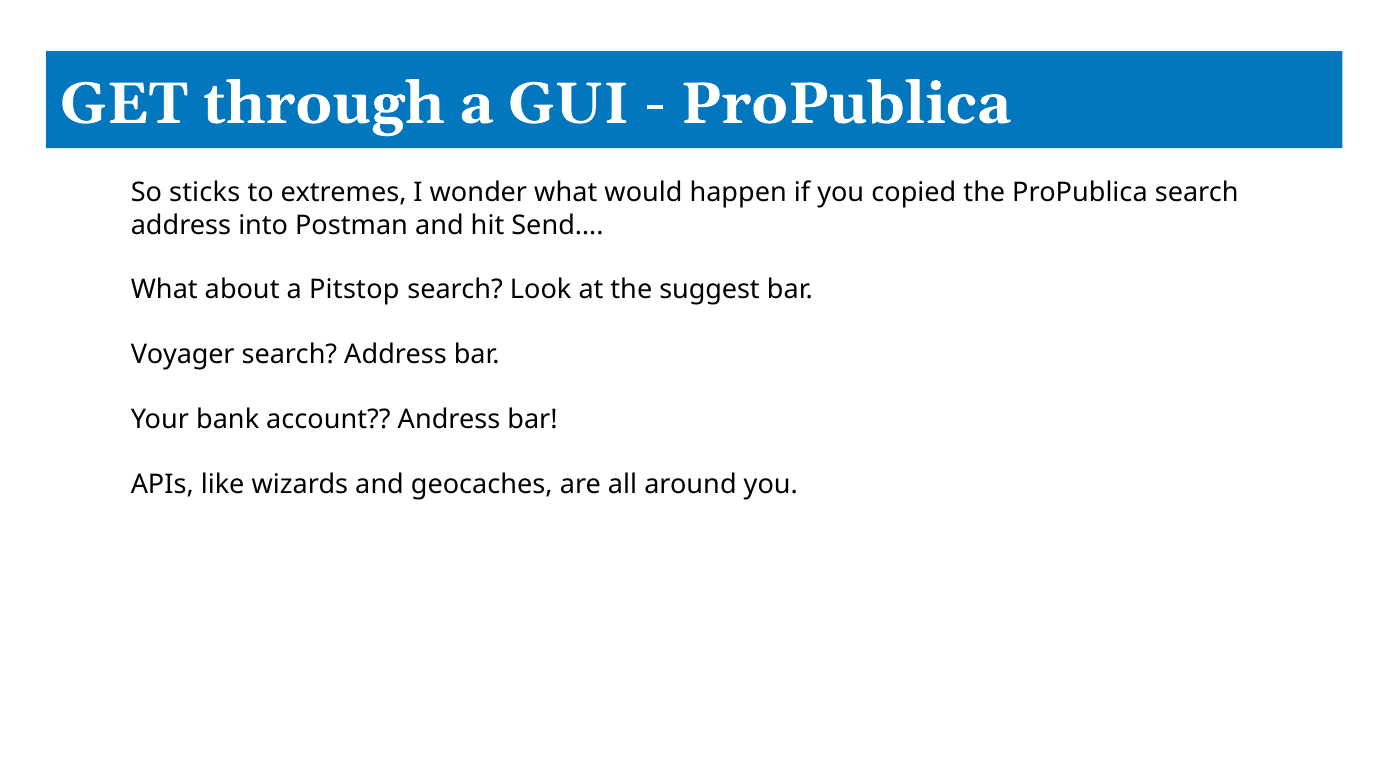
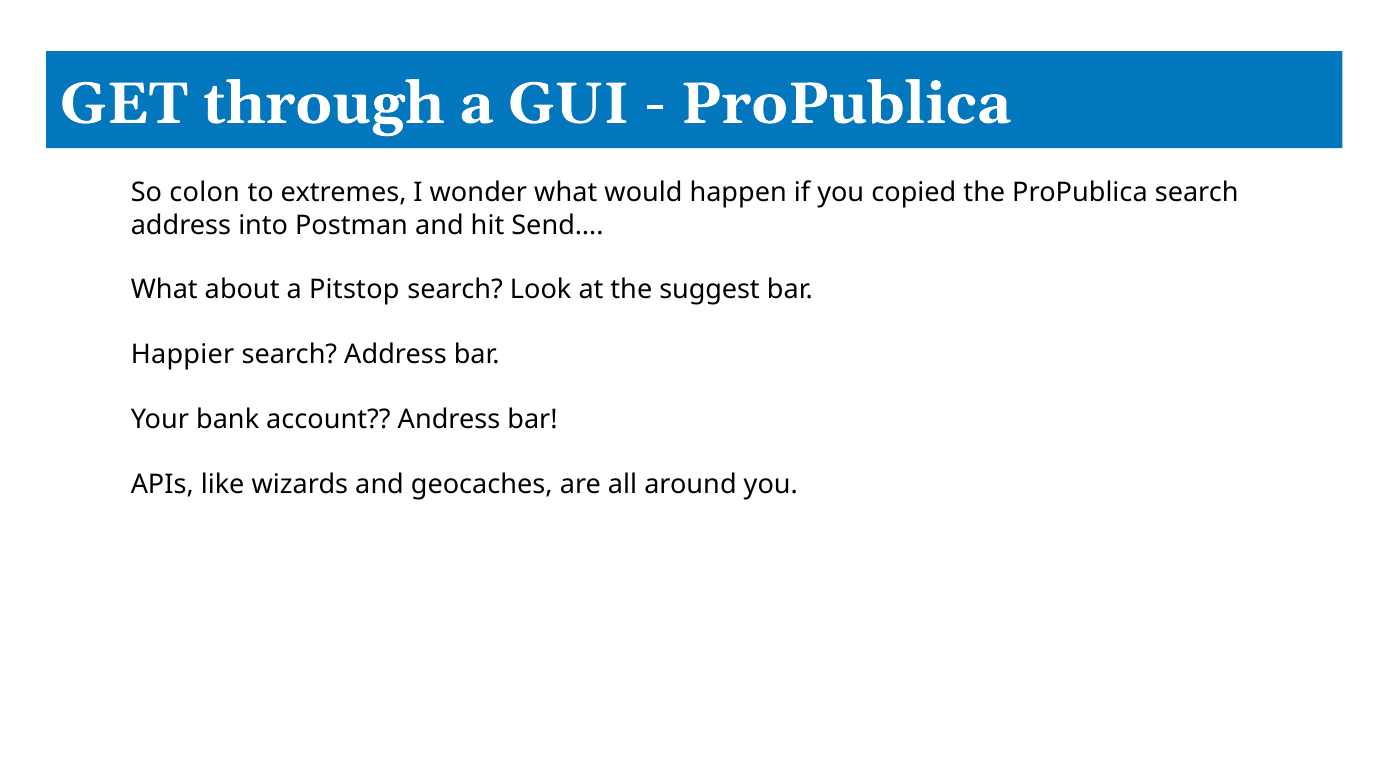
sticks: sticks -> colon (205, 193)
Voyager: Voyager -> Happier (183, 355)
